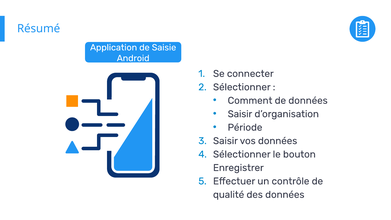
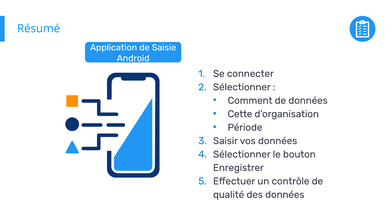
Saisir: Saisir -> Cette (240, 114)
